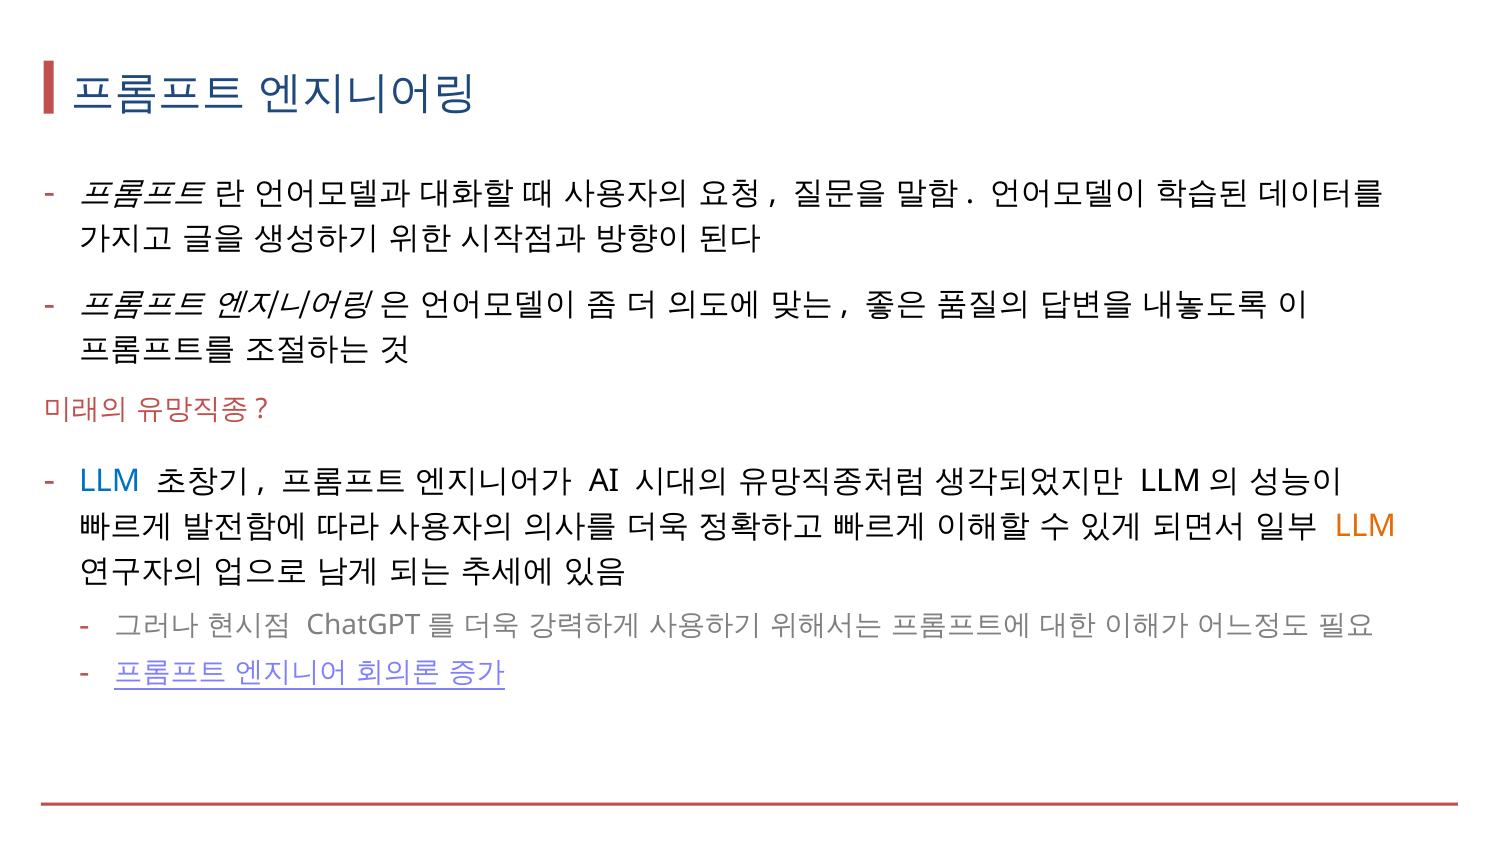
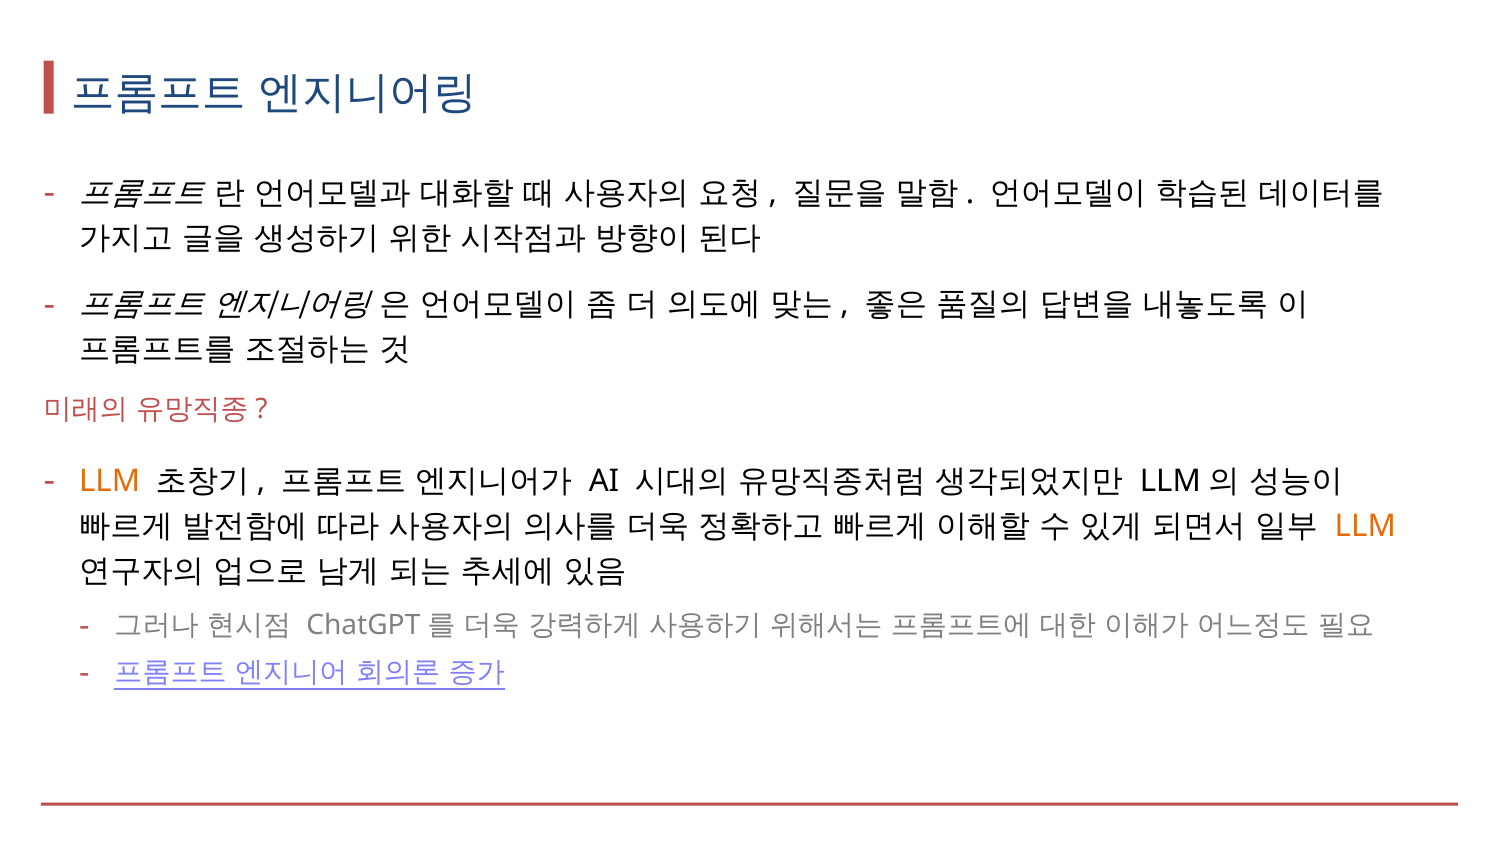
LLM colour: blue -> orange (110, 481)
